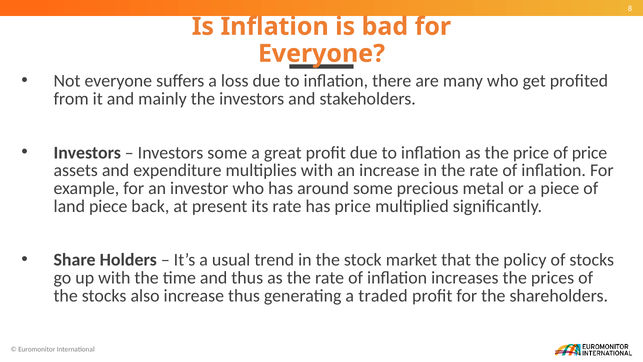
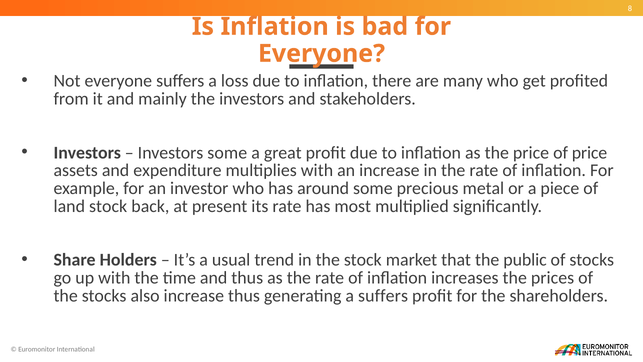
land piece: piece -> stock (108, 206)
has price: price -> most (353, 206)
policy: policy -> public (525, 260)
a traded: traded -> suffers (383, 295)
